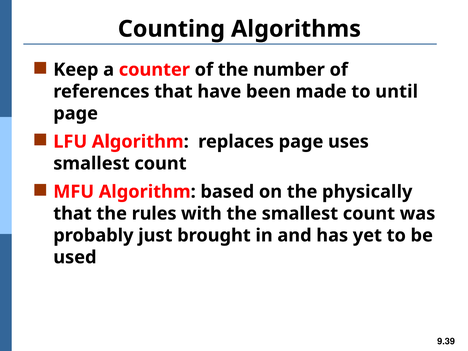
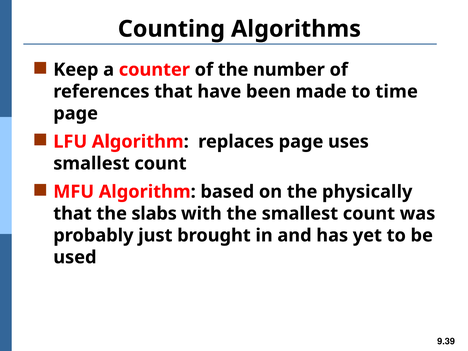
until: until -> time (397, 92)
rules: rules -> slabs (154, 214)
